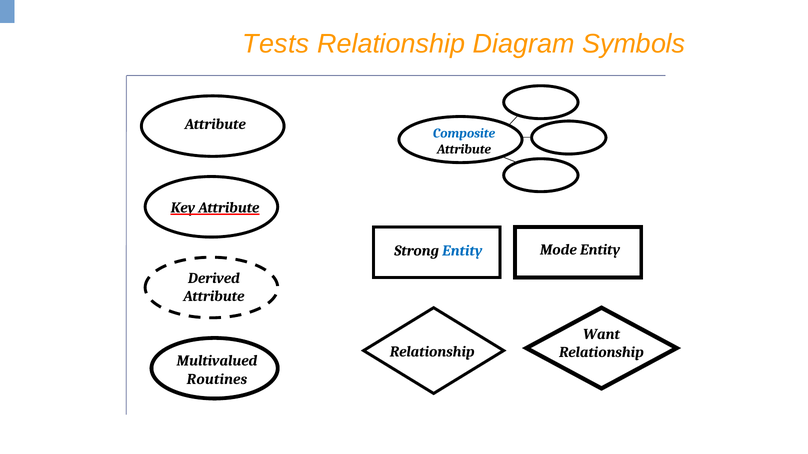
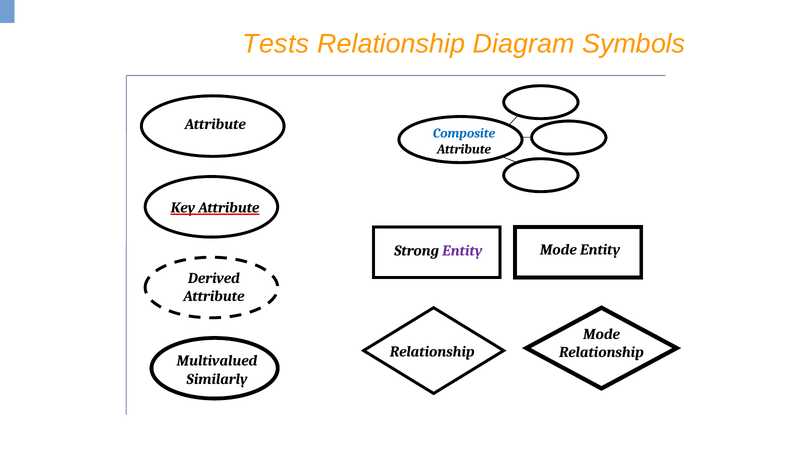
Entity colour: blue -> purple (462, 251)
Want: Want -> Mode (602, 335)
Routines: Routines -> Similarly (217, 380)
